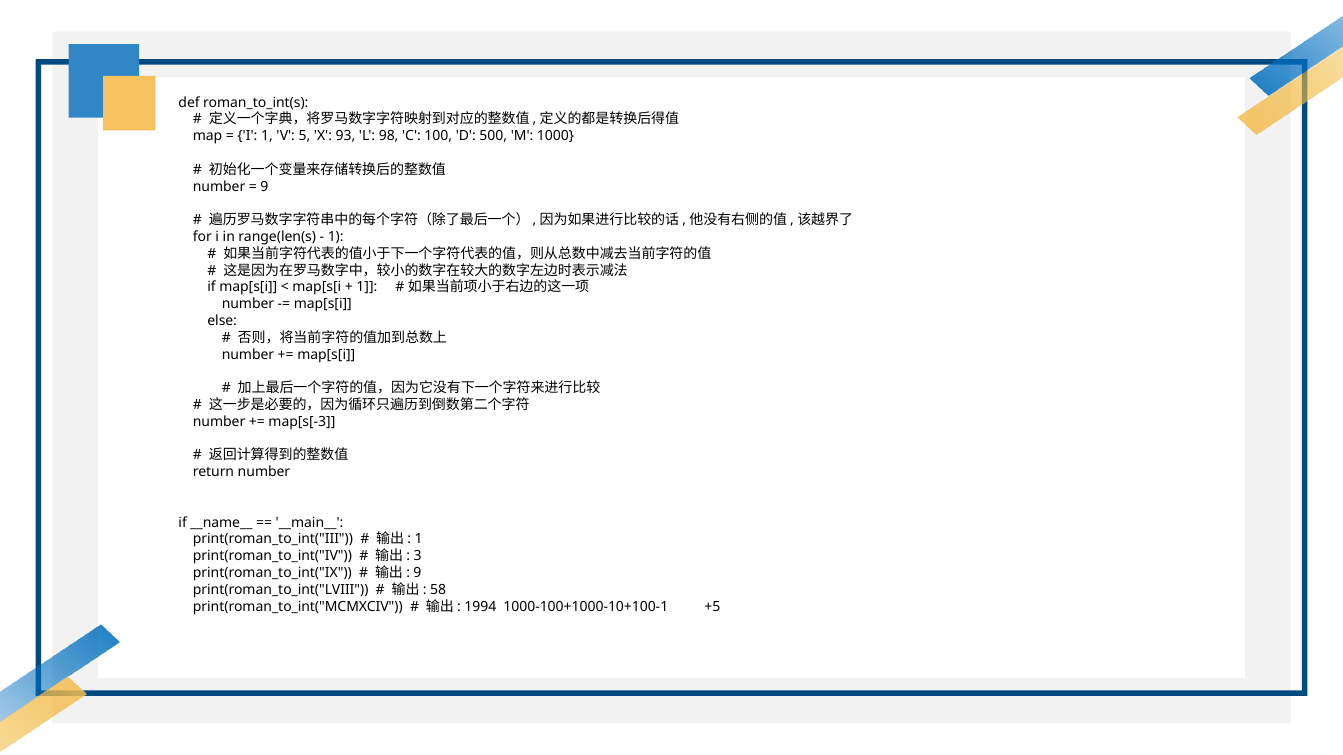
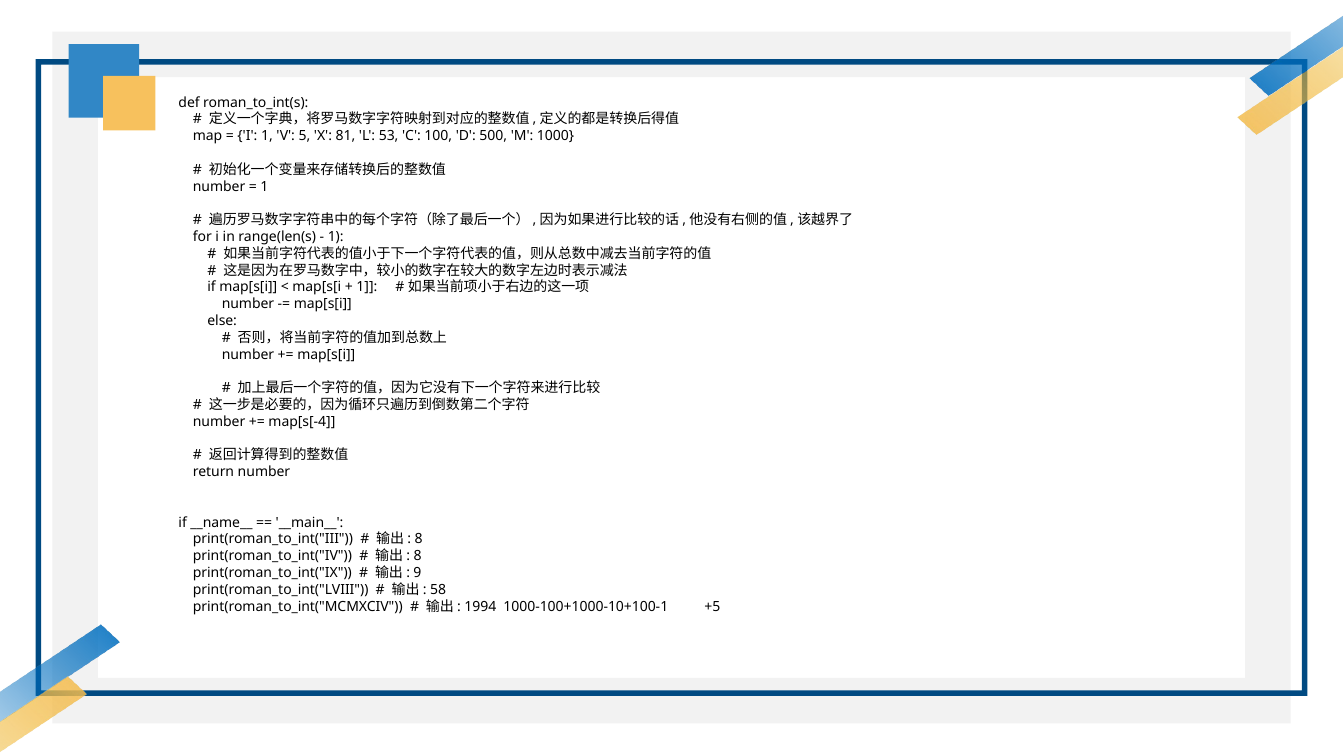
93: 93 -> 81 (346, 136)
98: 98 -> 53 (389, 136)
9: 9 -> 1 (264, 187)
map[s[-3: map[s[-3 -> map[s[-4 (302, 422)
1: 1 -> 8 (419, 540)
3: 3 -> 8 (418, 556)
